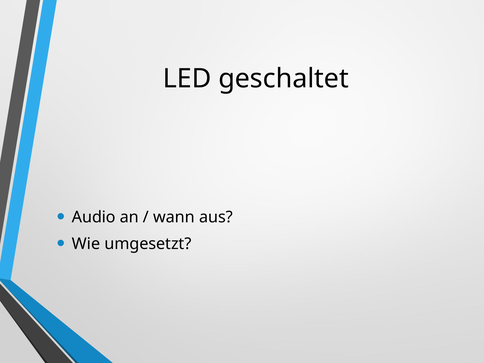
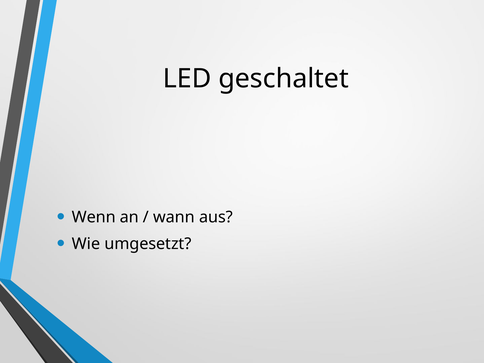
Audio: Audio -> Wenn (94, 217)
